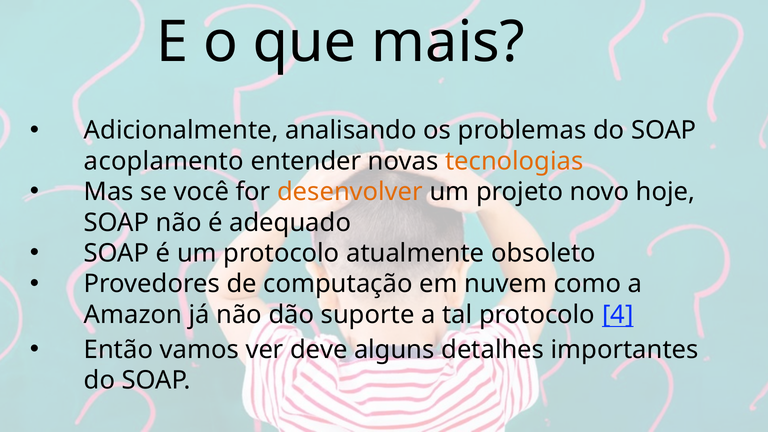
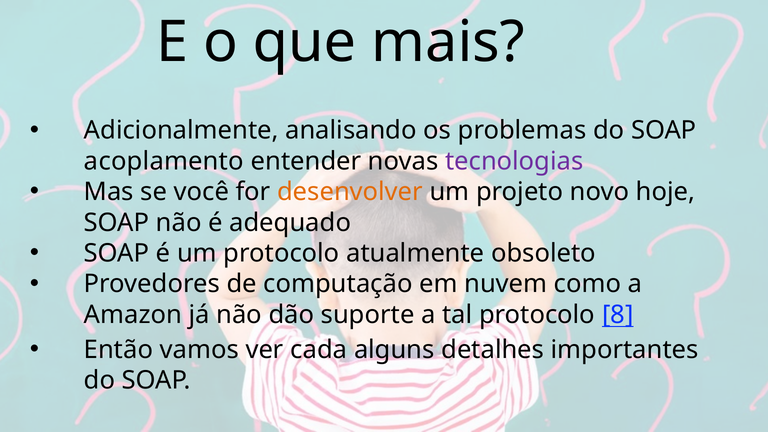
tecnologias colour: orange -> purple (514, 161)
4: 4 -> 8 (618, 315)
deve: deve -> cada (319, 350)
